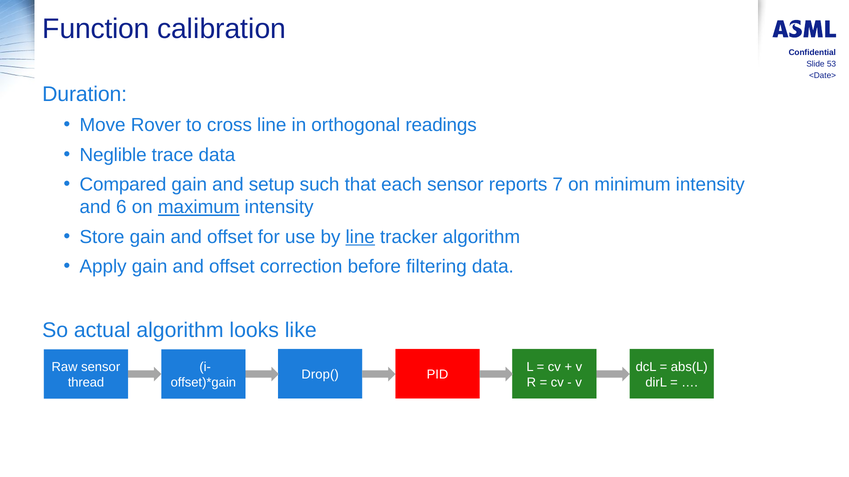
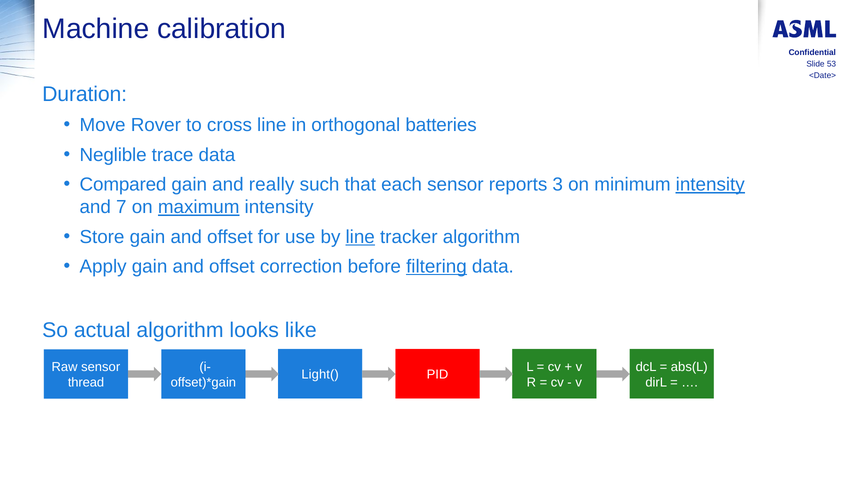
Function: Function -> Machine (96, 29)
readings: readings -> batteries (441, 125)
setup: setup -> really (272, 185)
7: 7 -> 3 (558, 185)
intensity underline: none -> present (710, 185)
6: 6 -> 7 (121, 207)
filtering underline: none -> present (436, 267)
Drop(: Drop( -> Light( (320, 375)
